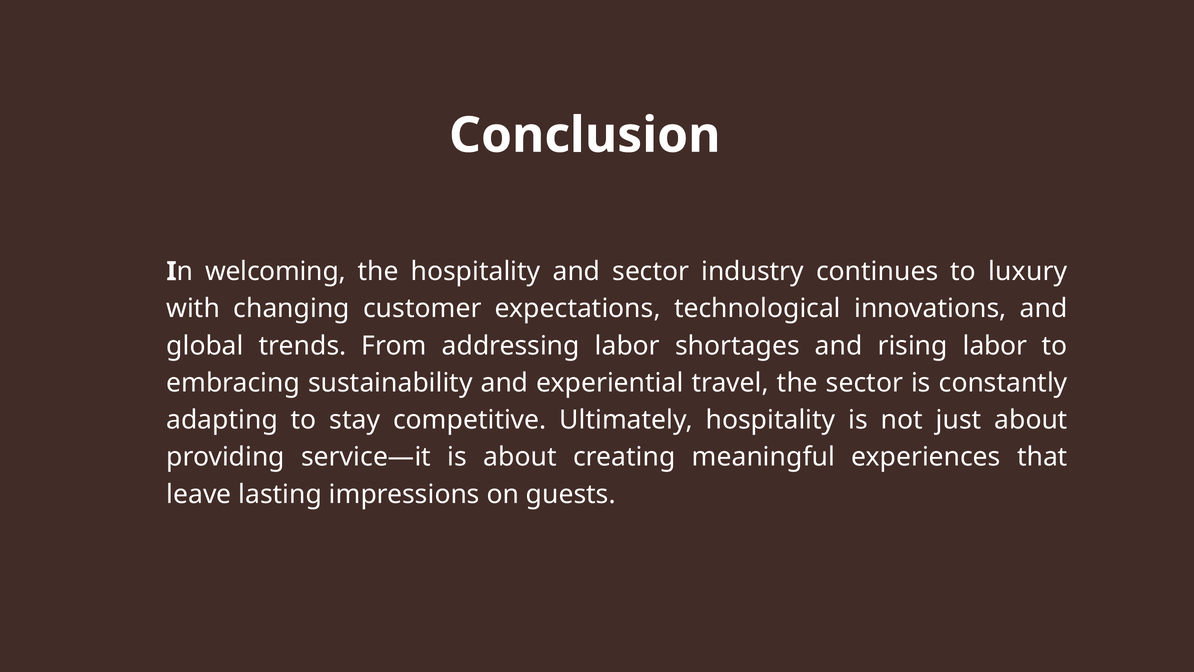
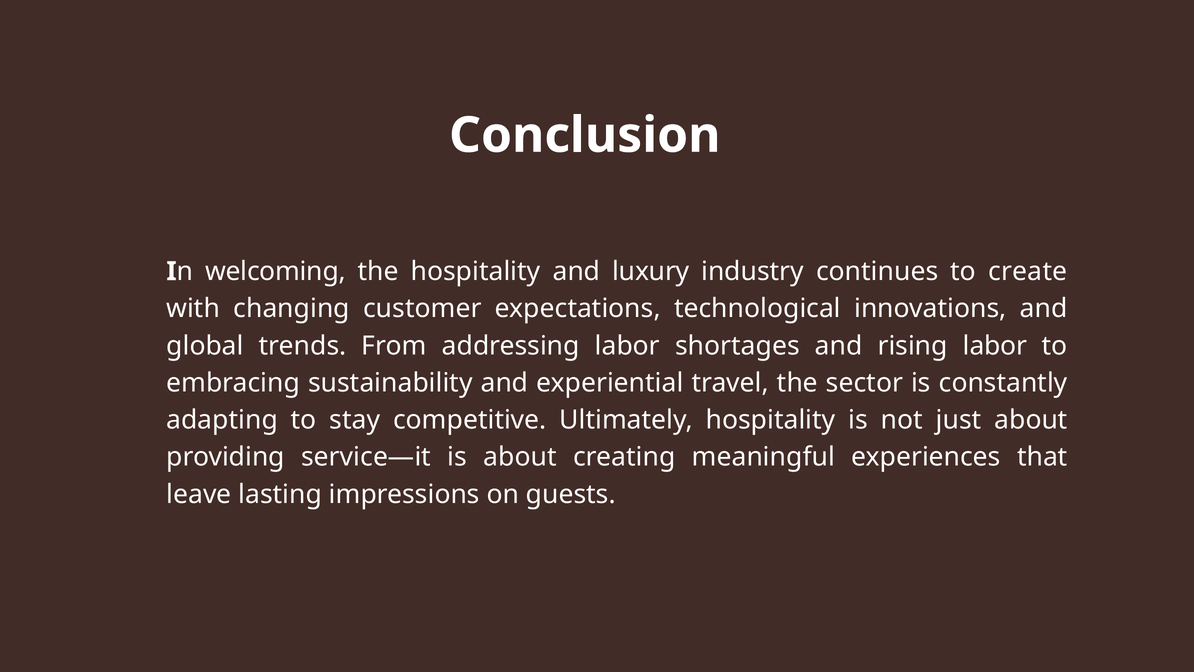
and sector: sector -> luxury (651, 271)
luxury: luxury -> create (1028, 271)
